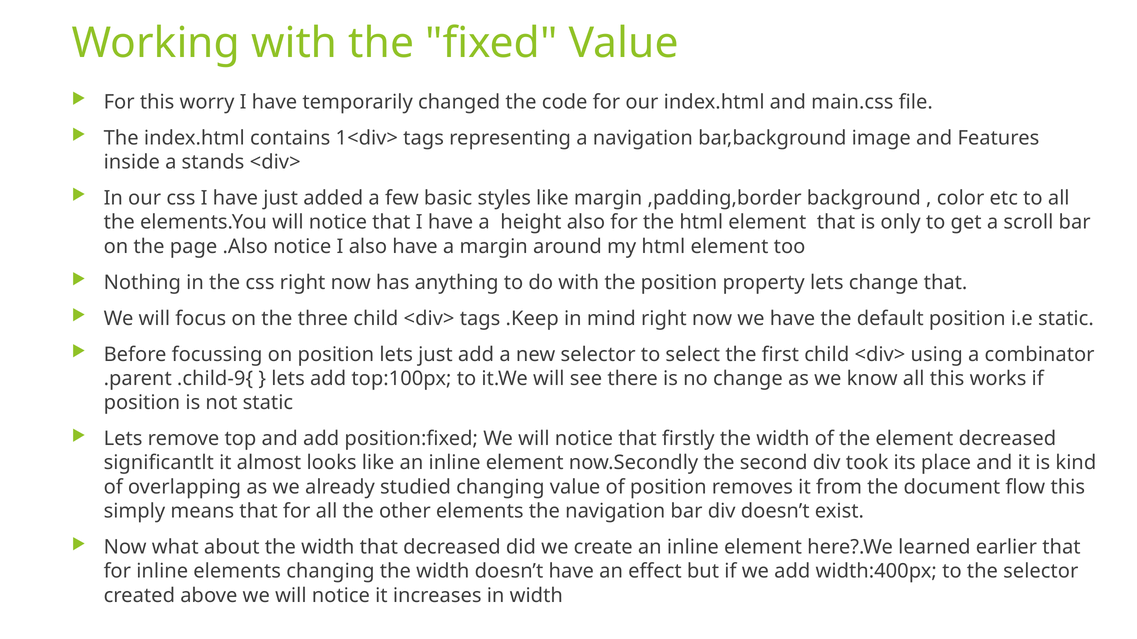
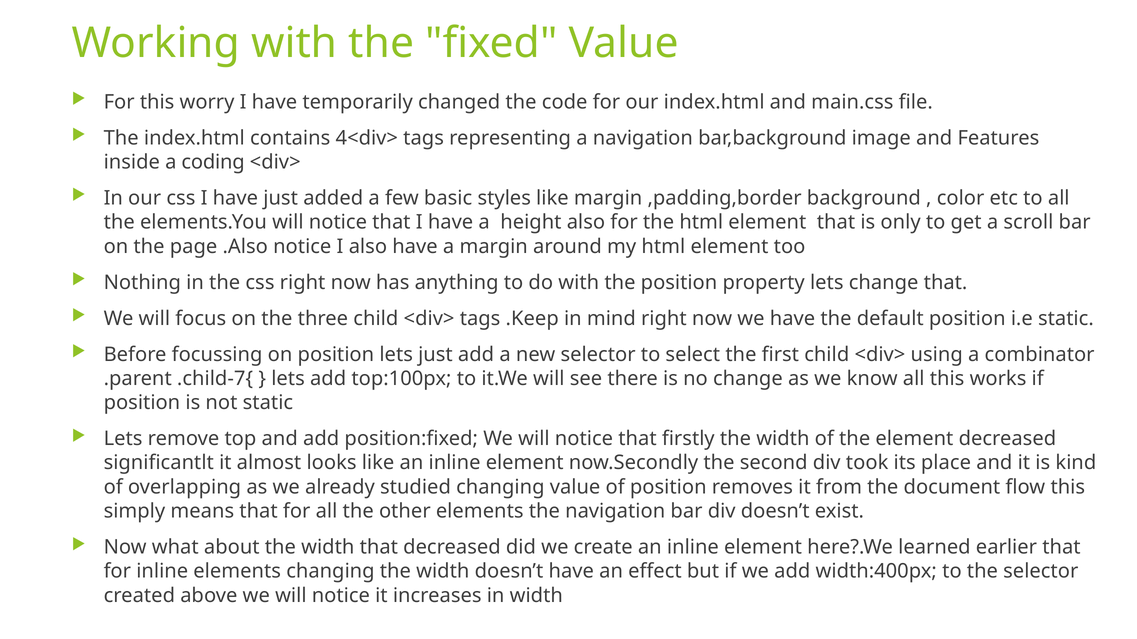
1<div>: 1<div> -> 4<div> (367, 138)
stands: stands -> coding (213, 162)
.child-9{: .child-9{ -> .child-7{ (215, 379)
